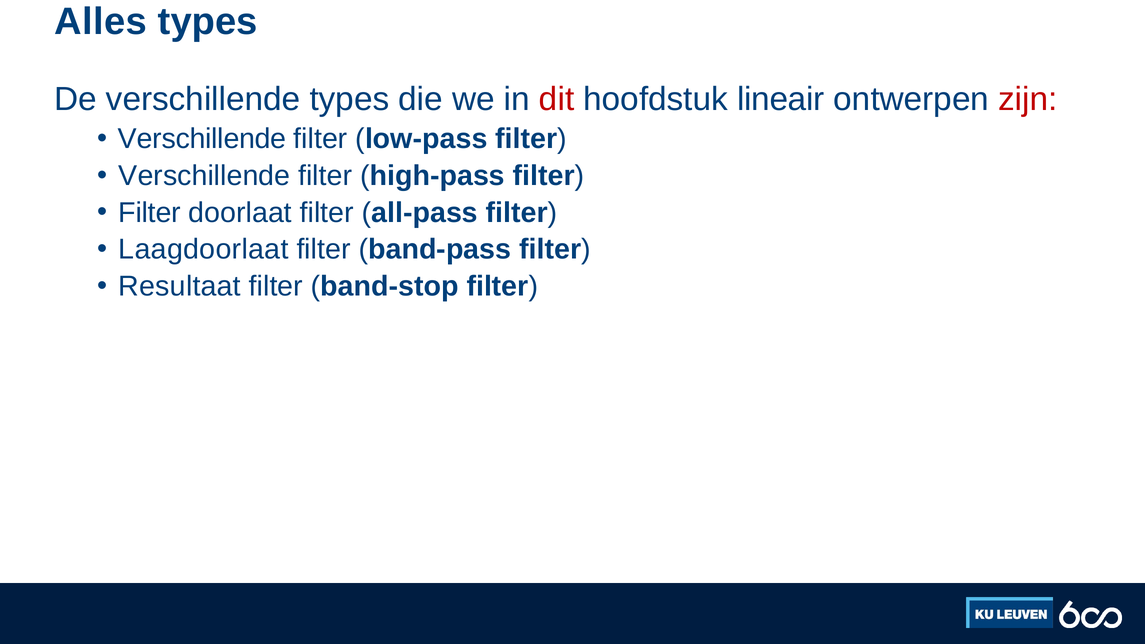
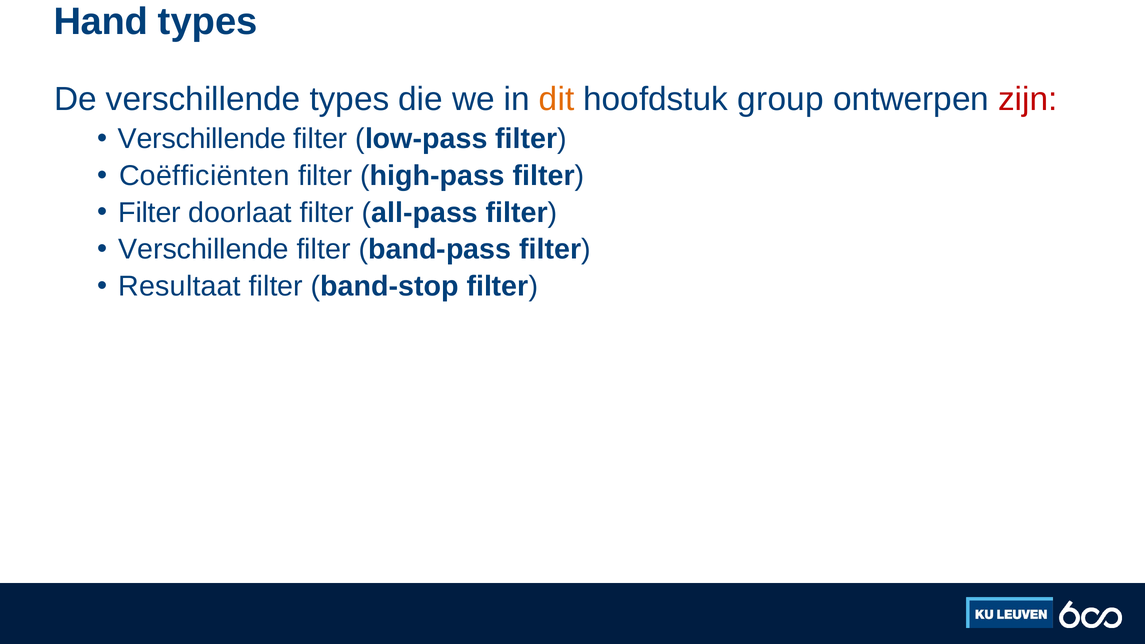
Alles: Alles -> Hand (101, 22)
dit colour: red -> orange (557, 99)
lineair: lineair -> group (781, 99)
Verschillende: Verschillende -> Coëfficiënten (204, 176)
Laagdoorlaat: Laagdoorlaat -> Verschillende (204, 249)
